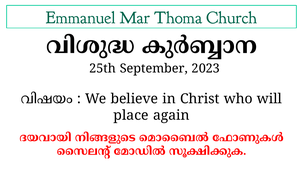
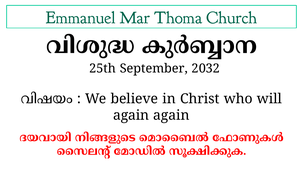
2023: 2023 -> 2032 (206, 69)
place: place -> again (131, 116)
